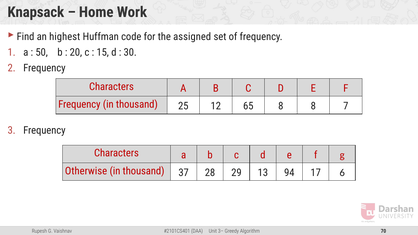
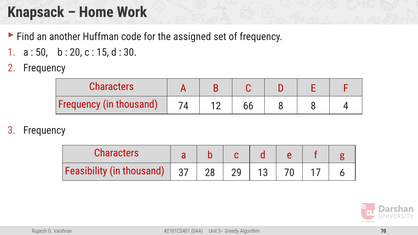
highest: highest -> another (65, 37)
25: 25 -> 74 (183, 106)
65: 65 -> 66 (248, 106)
7: 7 -> 4 (346, 106)
Otherwise: Otherwise -> Feasibility (86, 171)
13 94: 94 -> 70 (289, 173)
